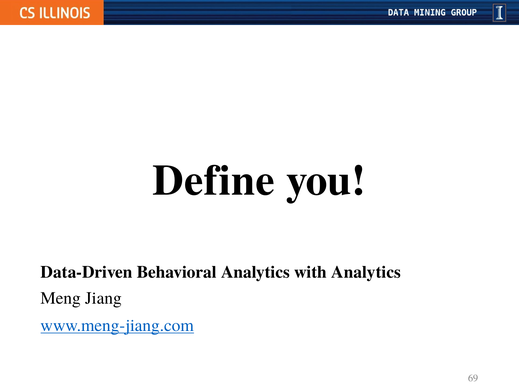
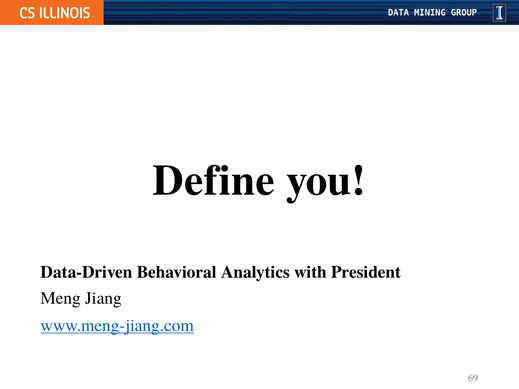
with Analytics: Analytics -> President (366, 272)
